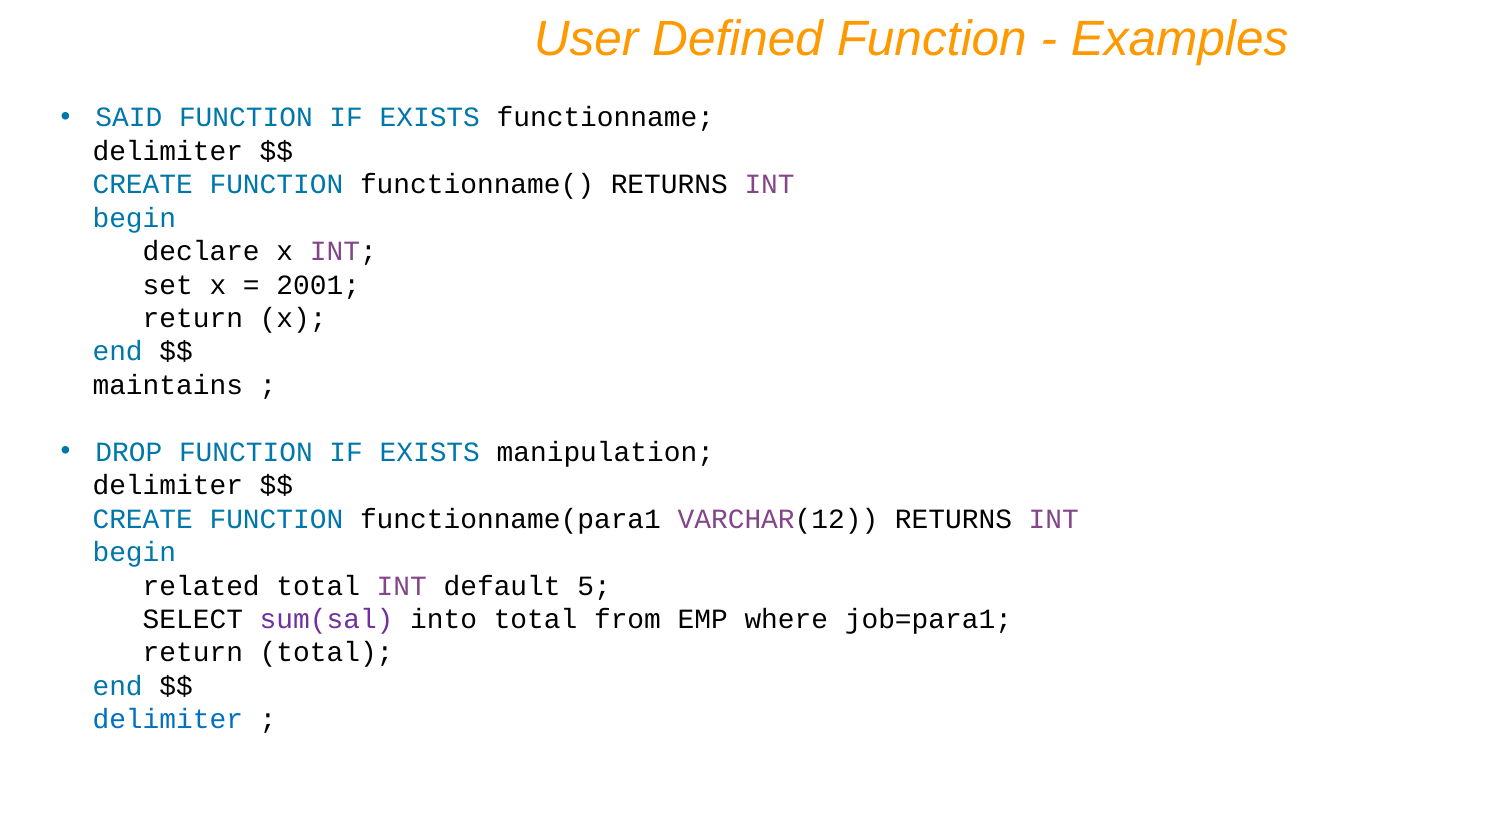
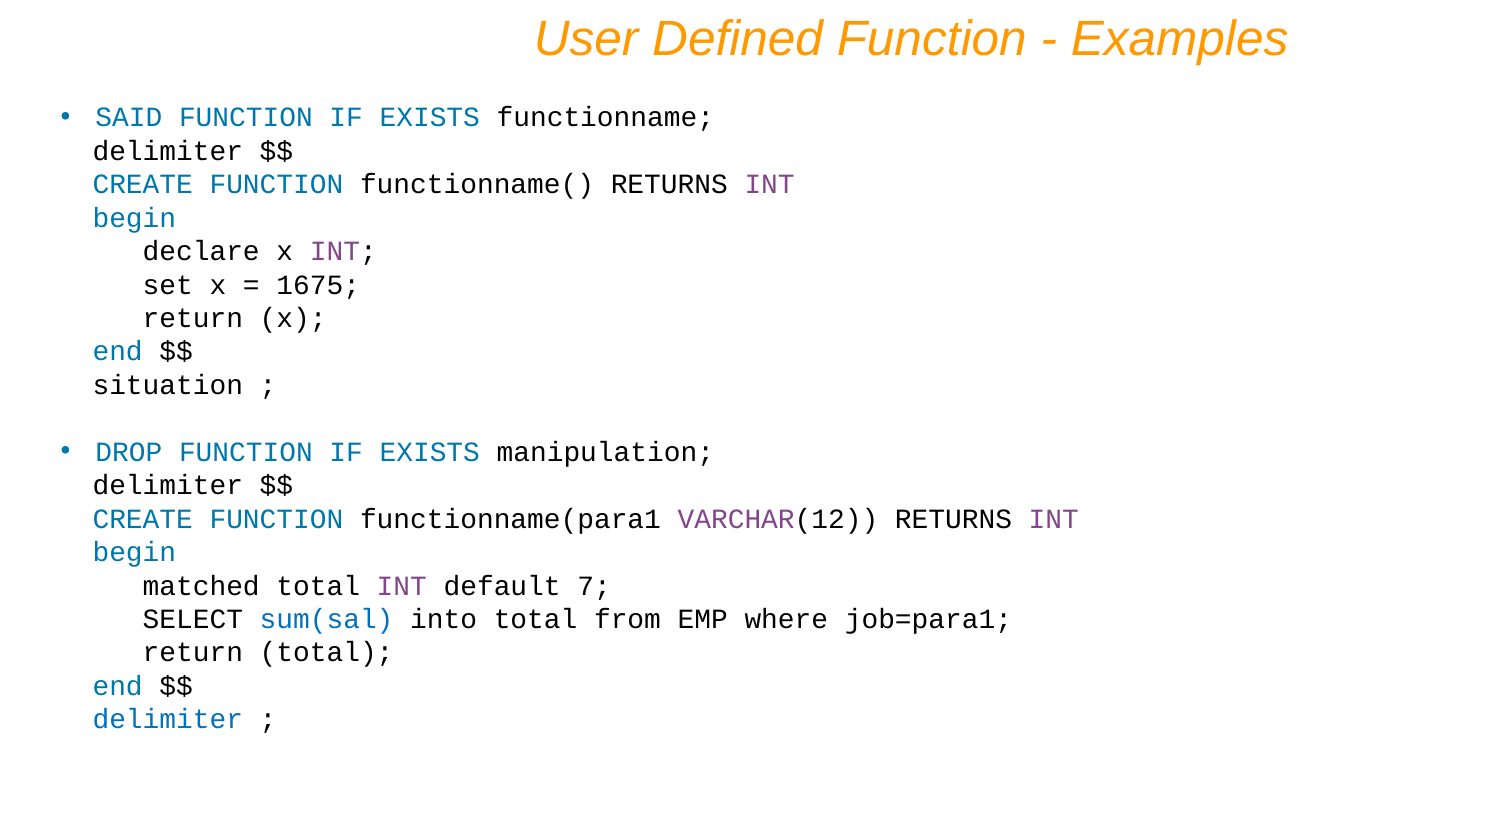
2001: 2001 -> 1675 (318, 285)
maintains: maintains -> situation (168, 385)
related: related -> matched (201, 586)
5: 5 -> 7 (594, 586)
sum(sal colour: purple -> blue (327, 619)
